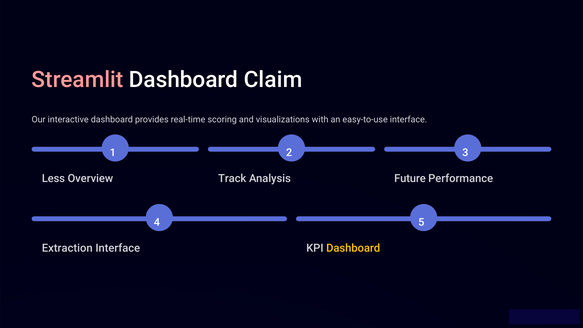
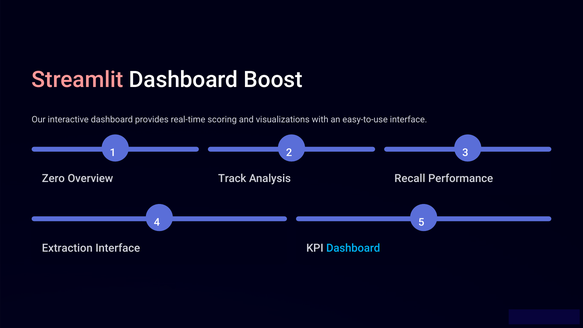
Claim: Claim -> Boost (273, 80)
Less: Less -> Zero (53, 179)
Future: Future -> Recall (410, 179)
Dashboard colour: yellow -> light blue (353, 248)
